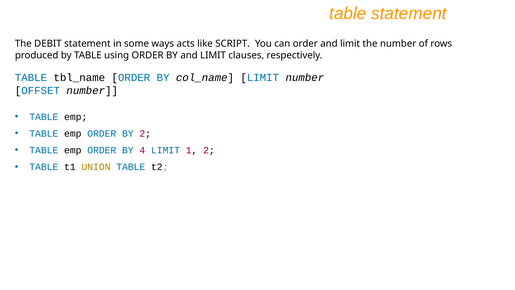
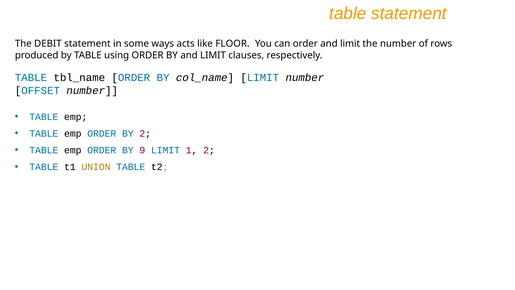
SCRIPT: SCRIPT -> FLOOR (233, 44)
4: 4 -> 9 (142, 150)
